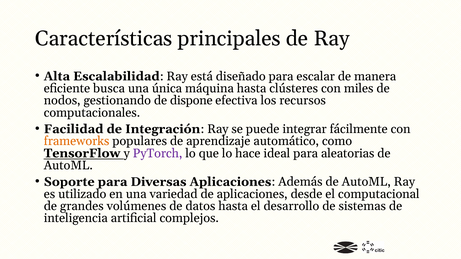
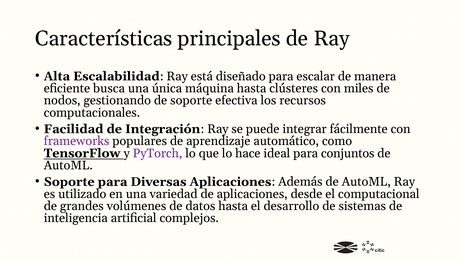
de dispone: dispone -> soporte (191, 101)
frameworks colour: orange -> purple (77, 141)
aleatorias: aleatorias -> conjuntos (348, 153)
